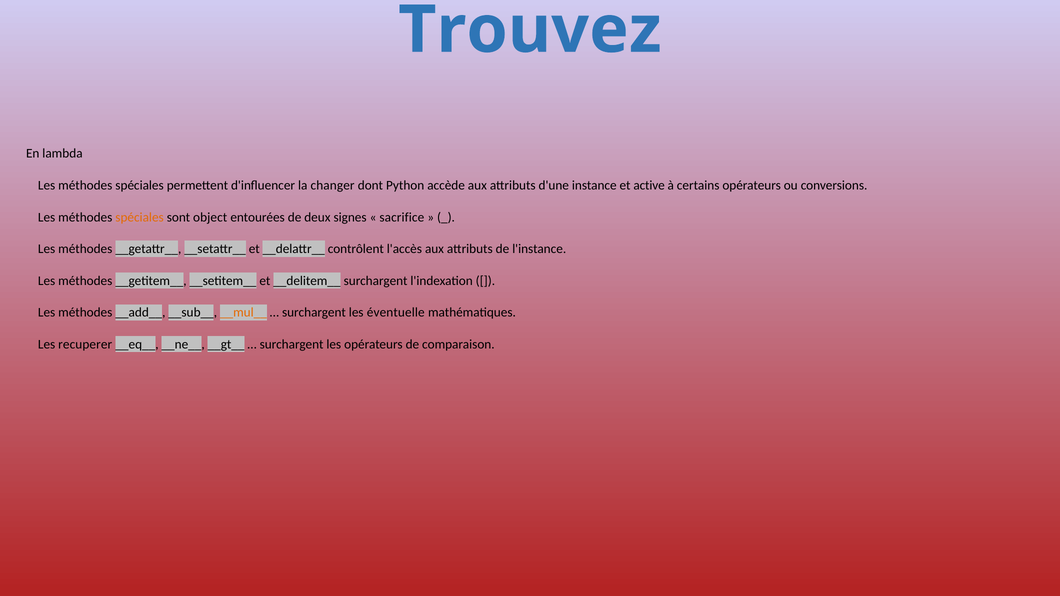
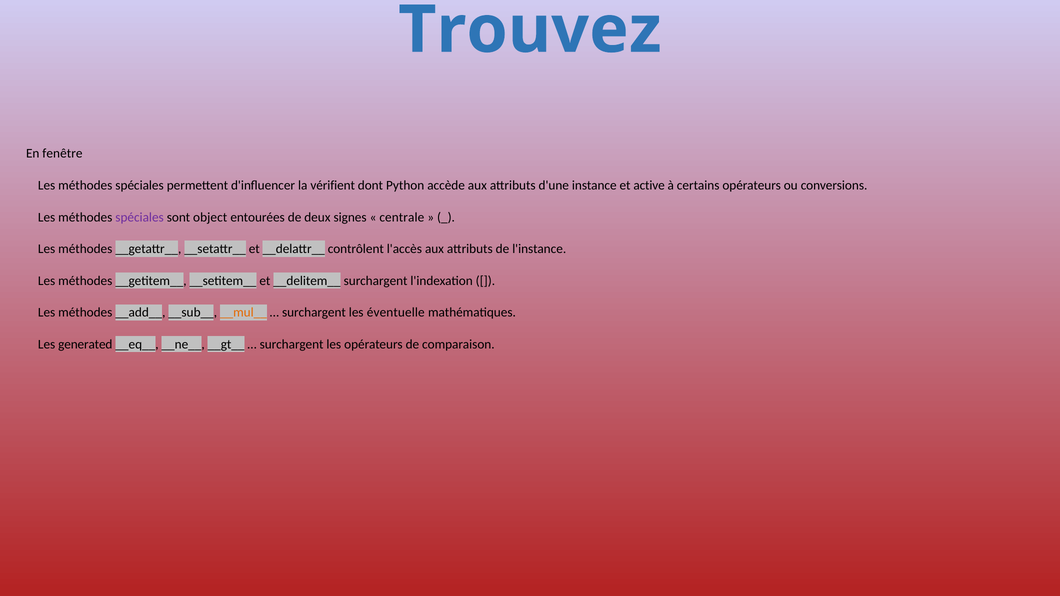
lambda: lambda -> fenêtre (62, 154)
changer: changer -> vérifient (333, 185)
spéciales colour: orange -> purple (140, 217)
sacrifice: sacrifice -> centrale (402, 217)
recuperer: recuperer -> generated (85, 344)
